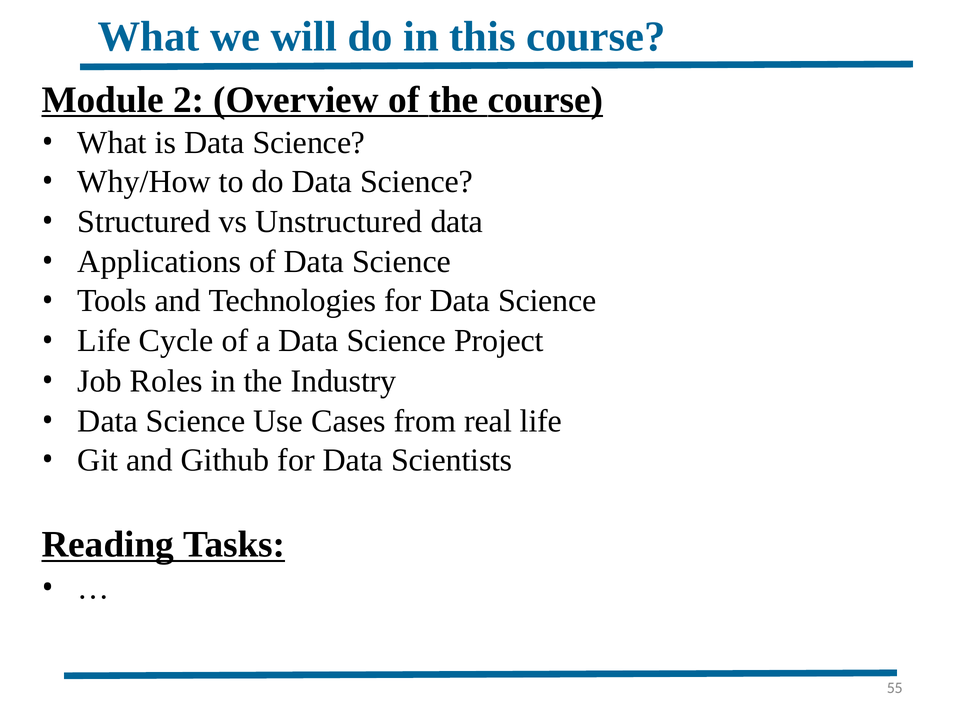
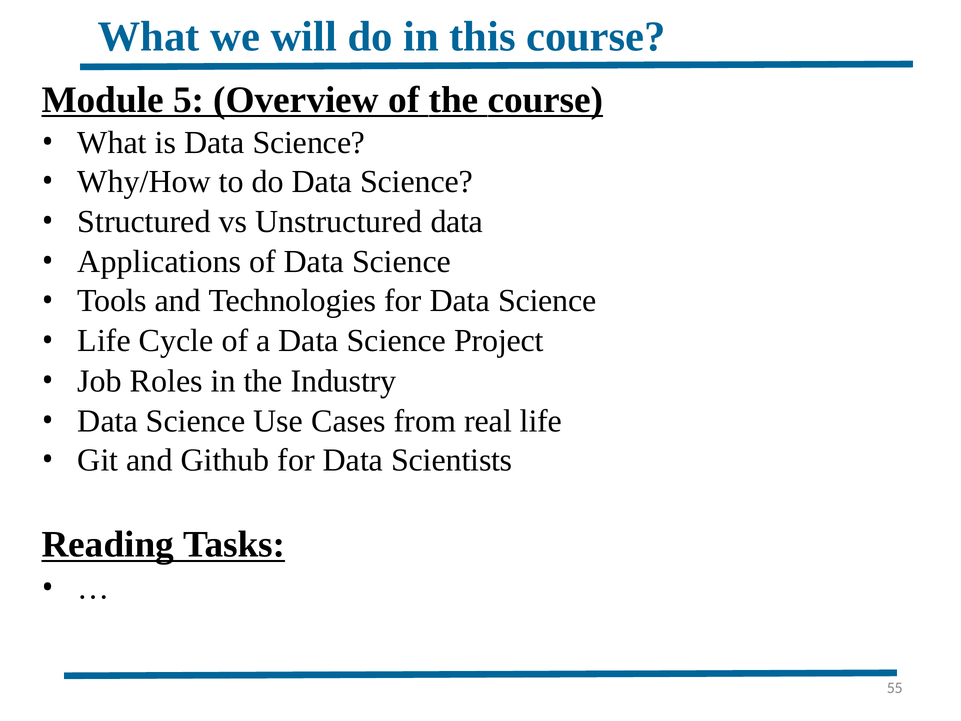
2: 2 -> 5 (189, 100)
